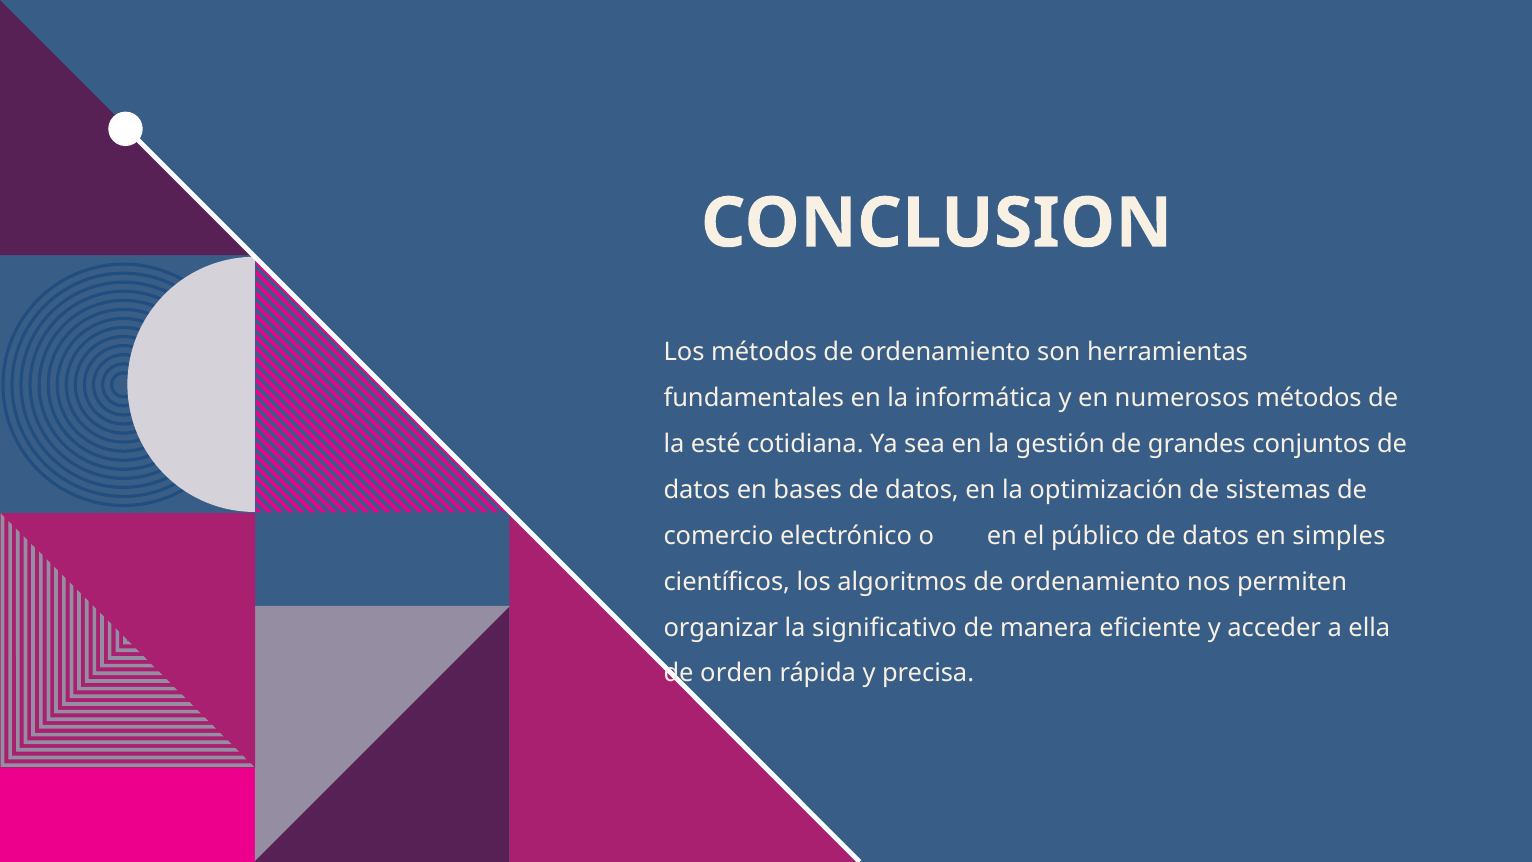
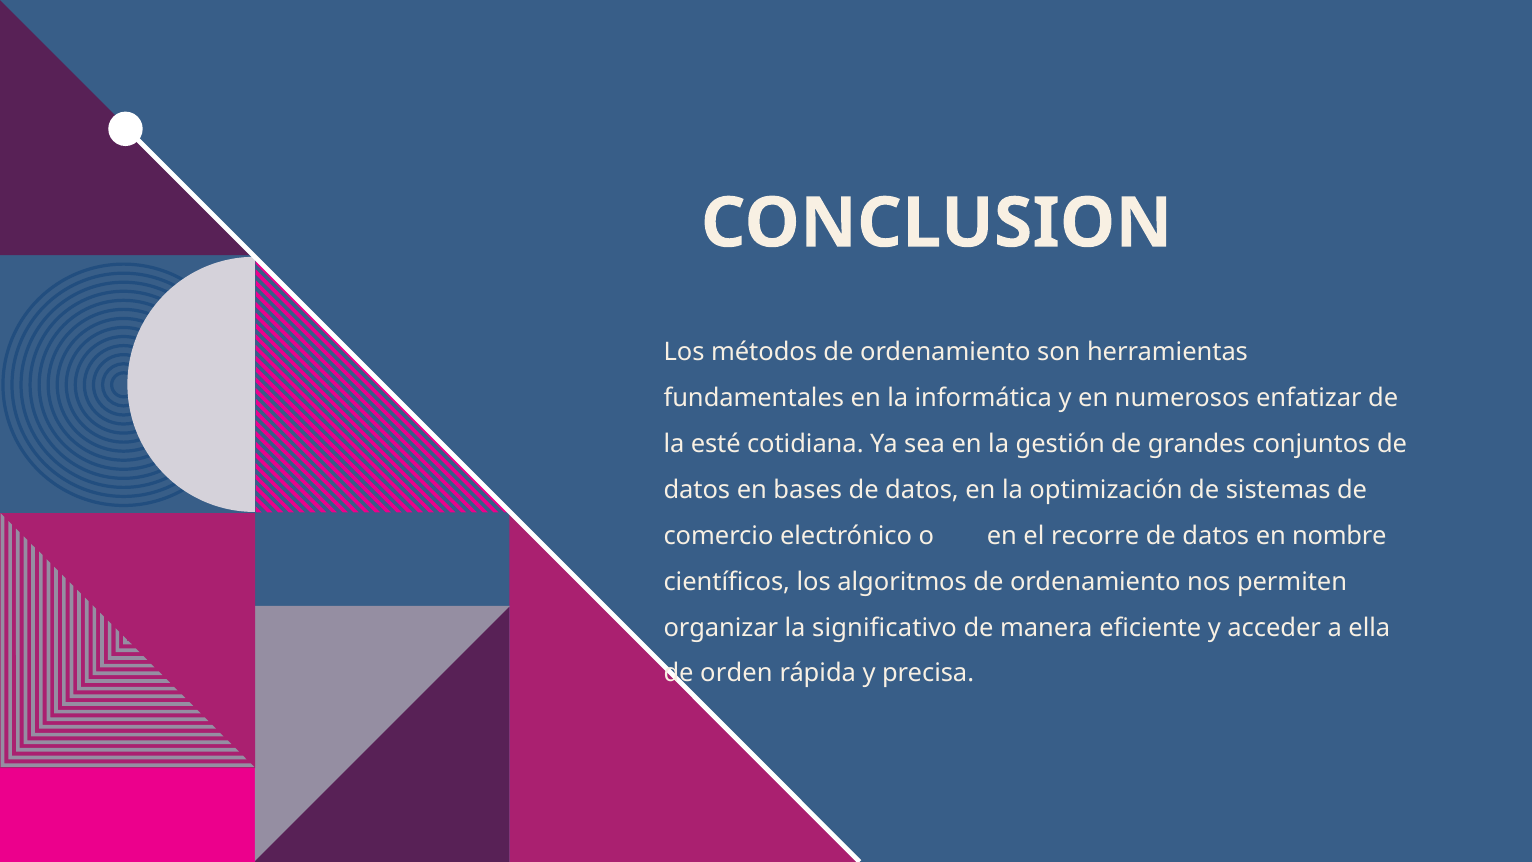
numerosos métodos: métodos -> enfatizar (1309, 398)
público: público -> recorre (1095, 536)
simples: simples -> nombre (1339, 536)
